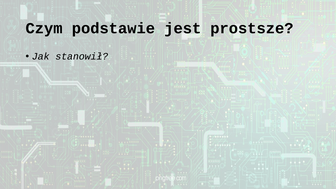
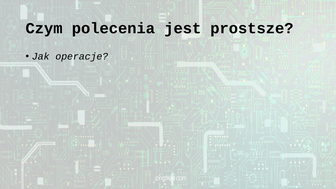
podstawie: podstawie -> polecenia (113, 28)
stanowił: stanowił -> operacje (82, 56)
